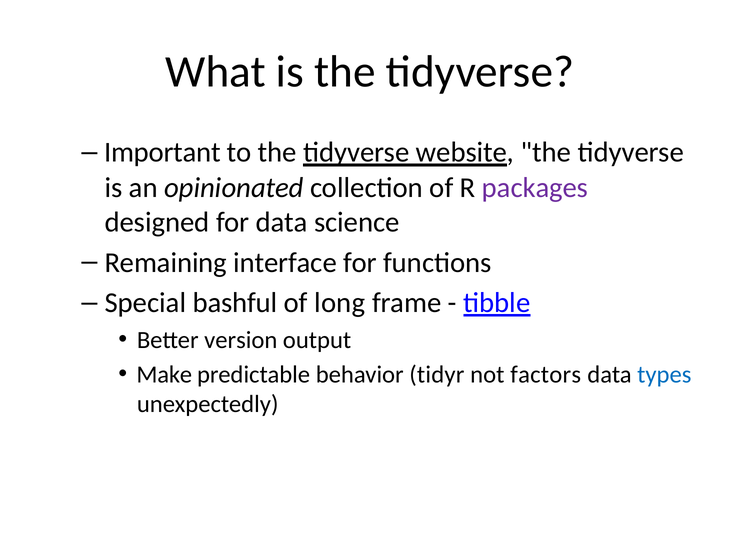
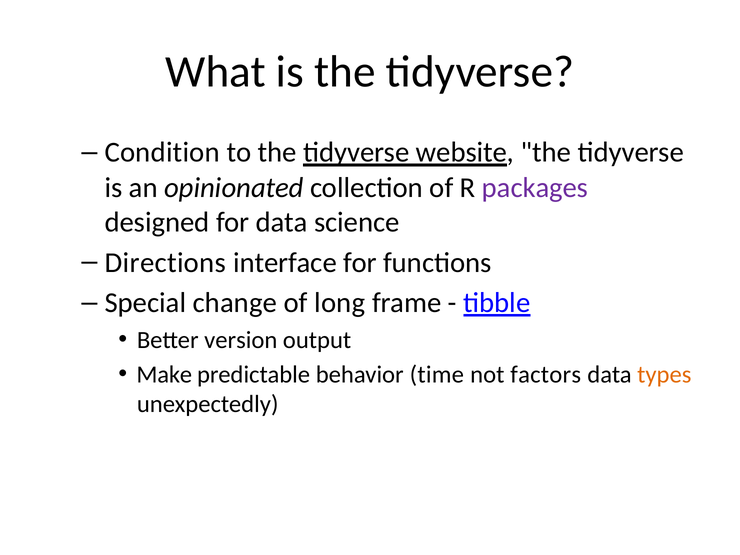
Important: Important -> Condition (162, 152)
Remaining: Remaining -> Directions (166, 263)
bashful: bashful -> change (235, 303)
tidyr: tidyr -> time (437, 375)
types colour: blue -> orange (664, 375)
